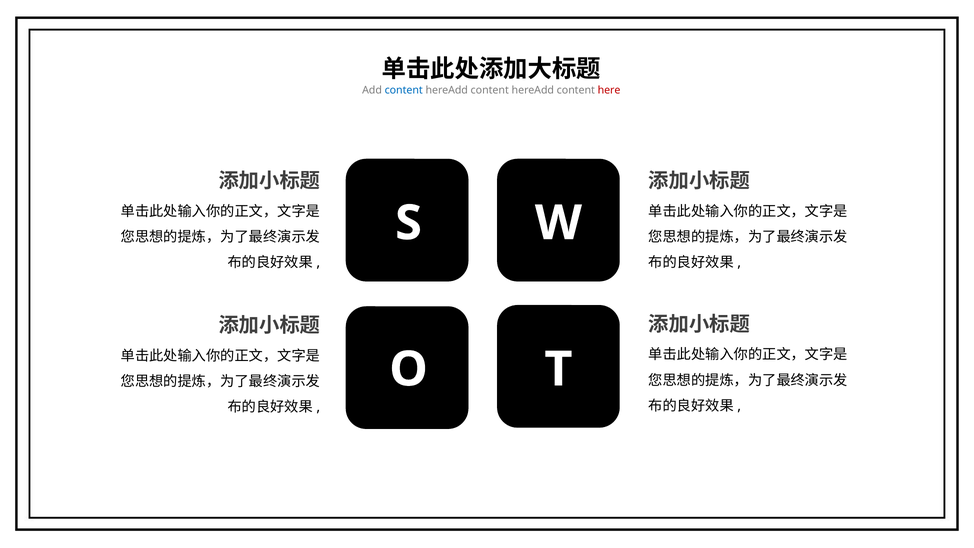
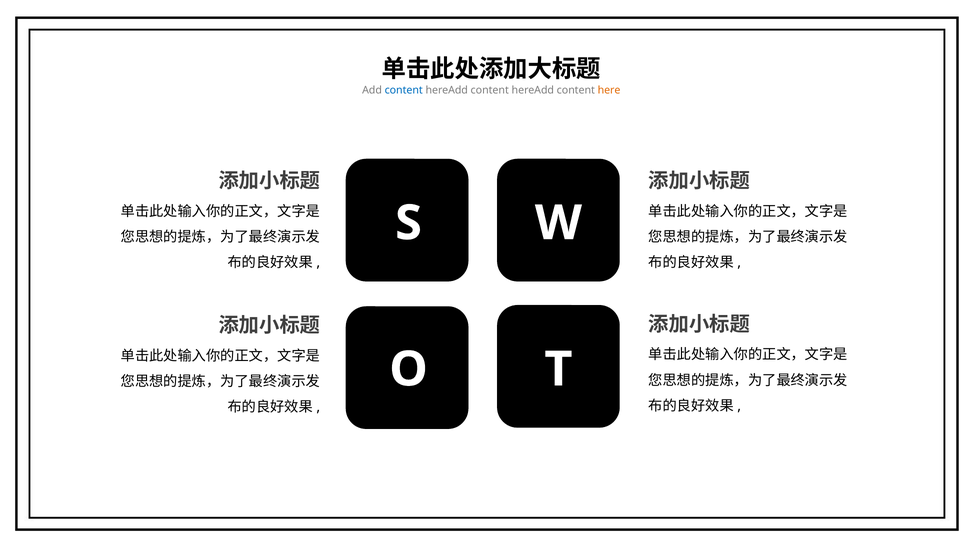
here colour: red -> orange (609, 90)
